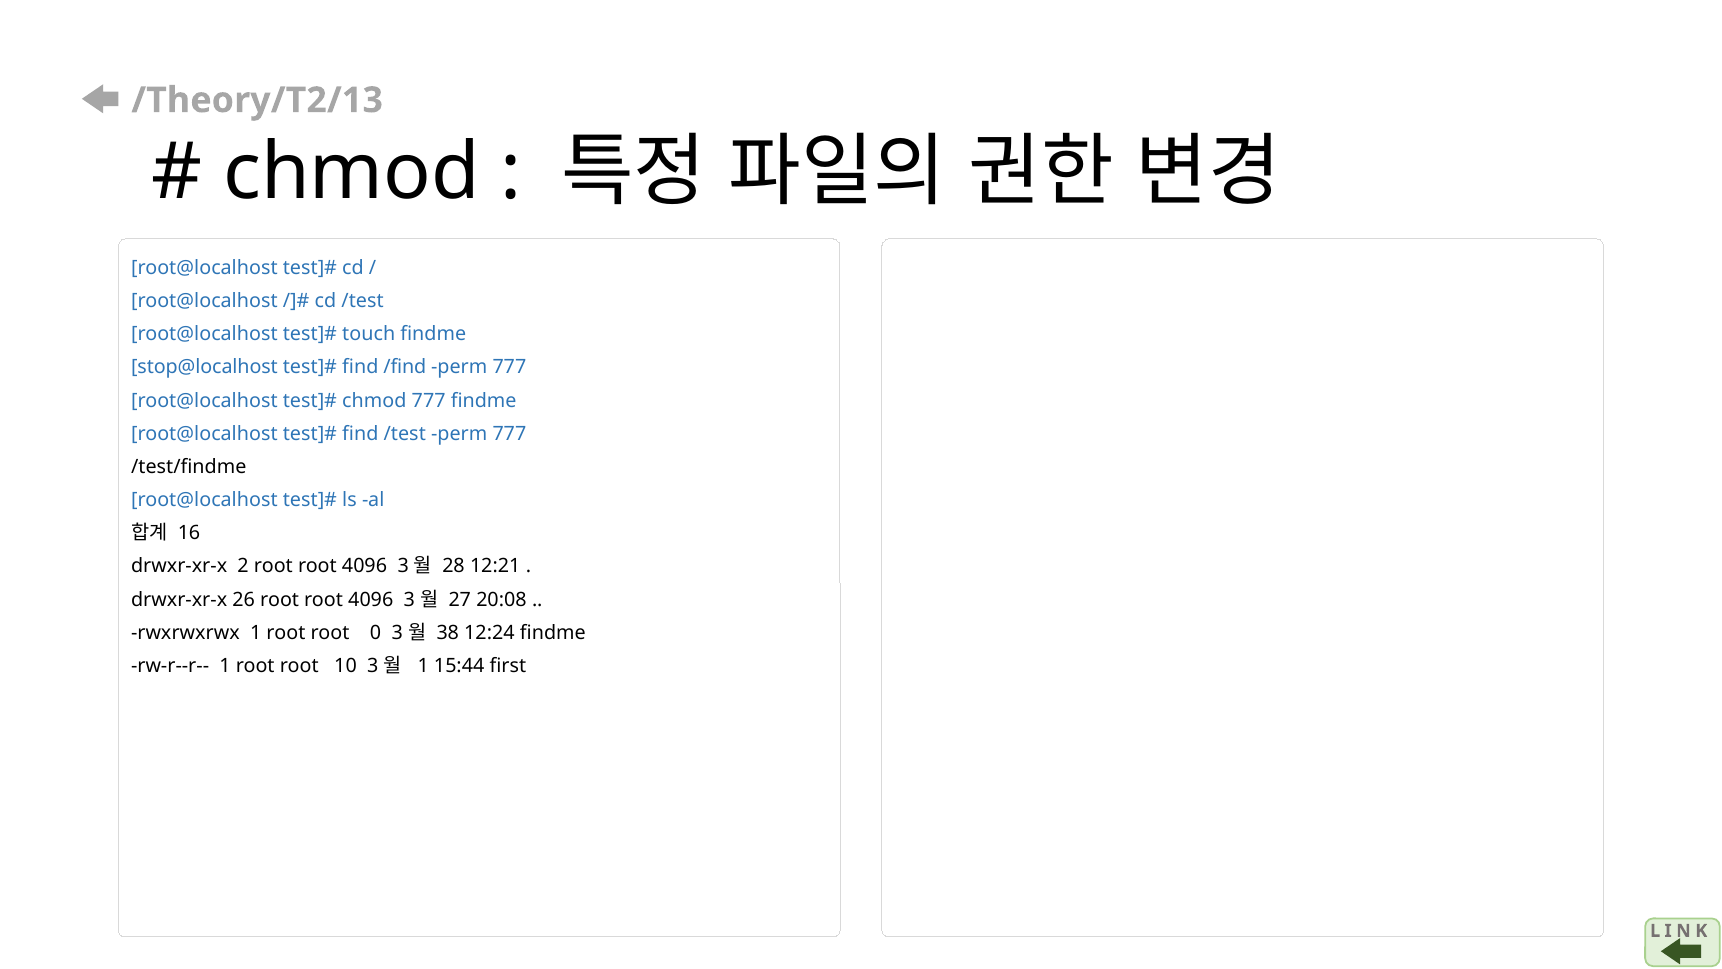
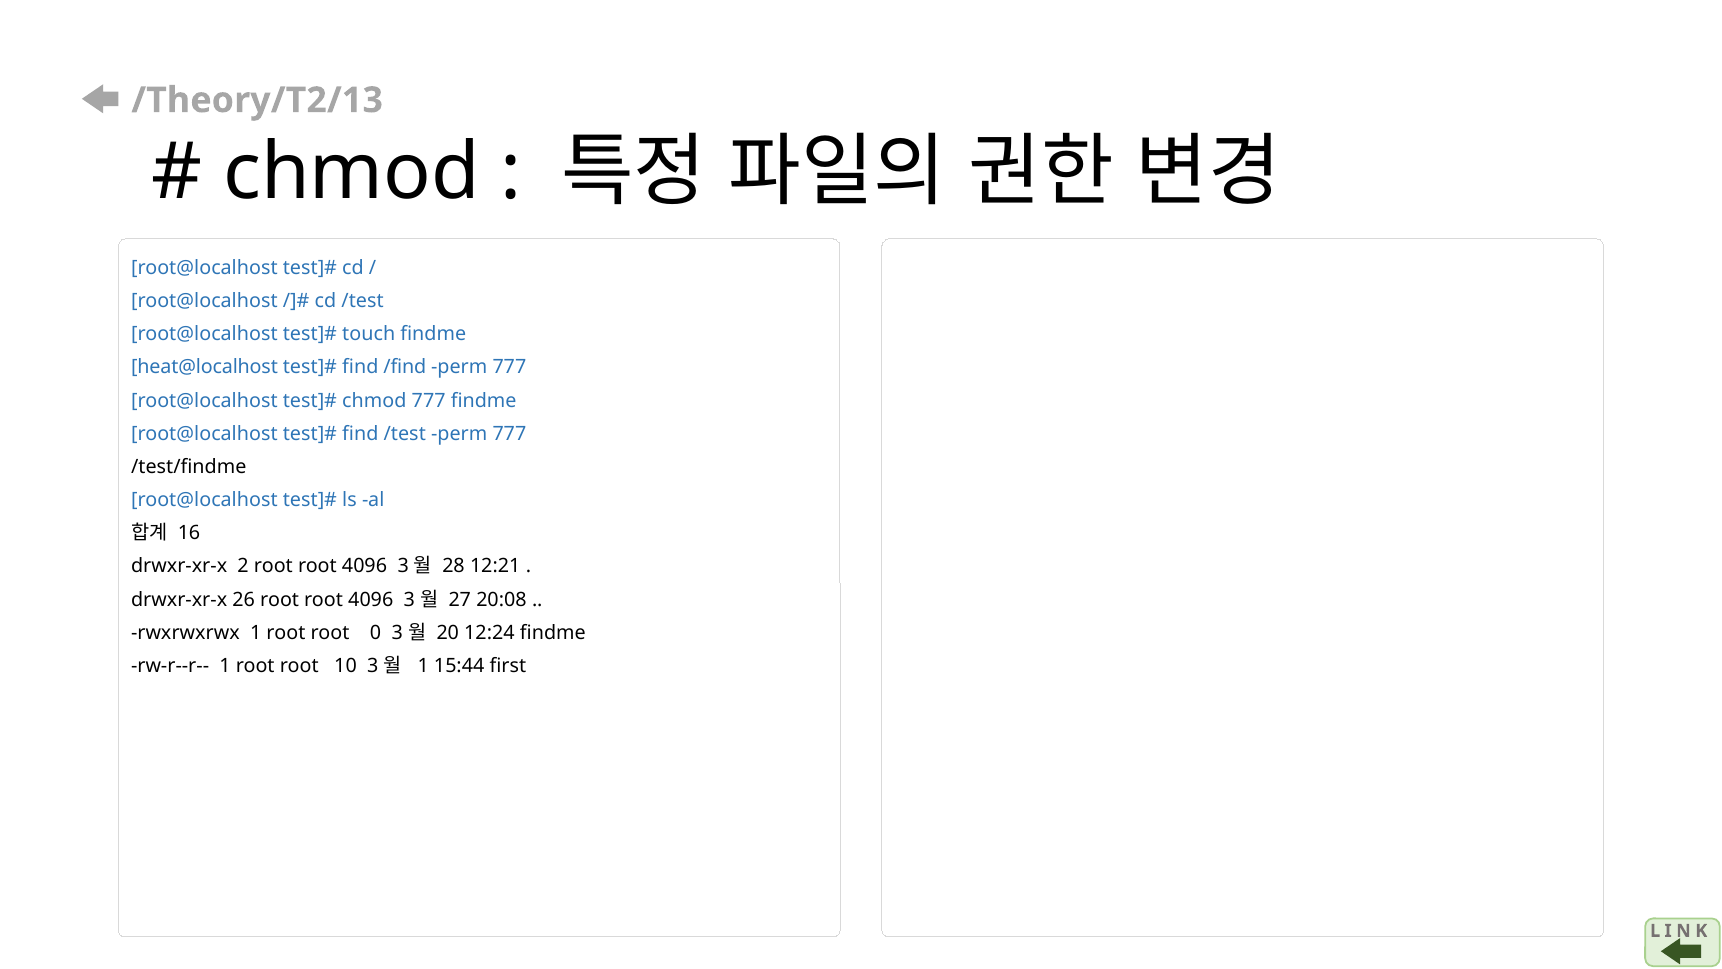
stop@localhost: stop@localhost -> heat@localhost (204, 367)
38: 38 -> 20 (448, 632)
